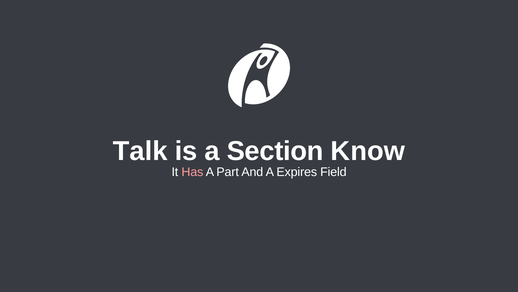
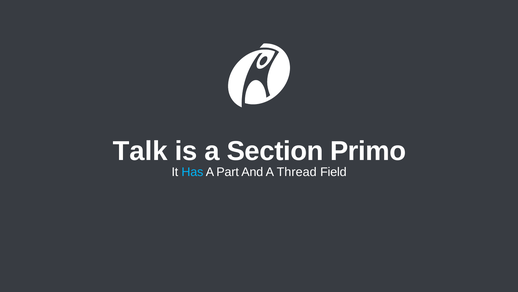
Know: Know -> Primo (368, 151)
Has colour: pink -> light blue (192, 172)
Expires: Expires -> Thread (297, 172)
